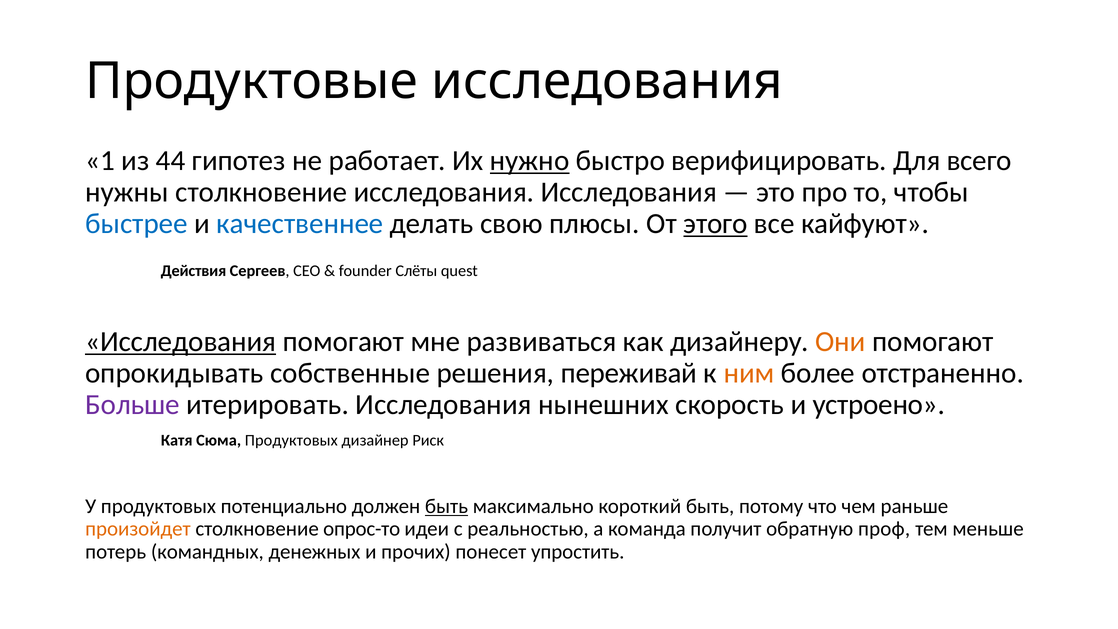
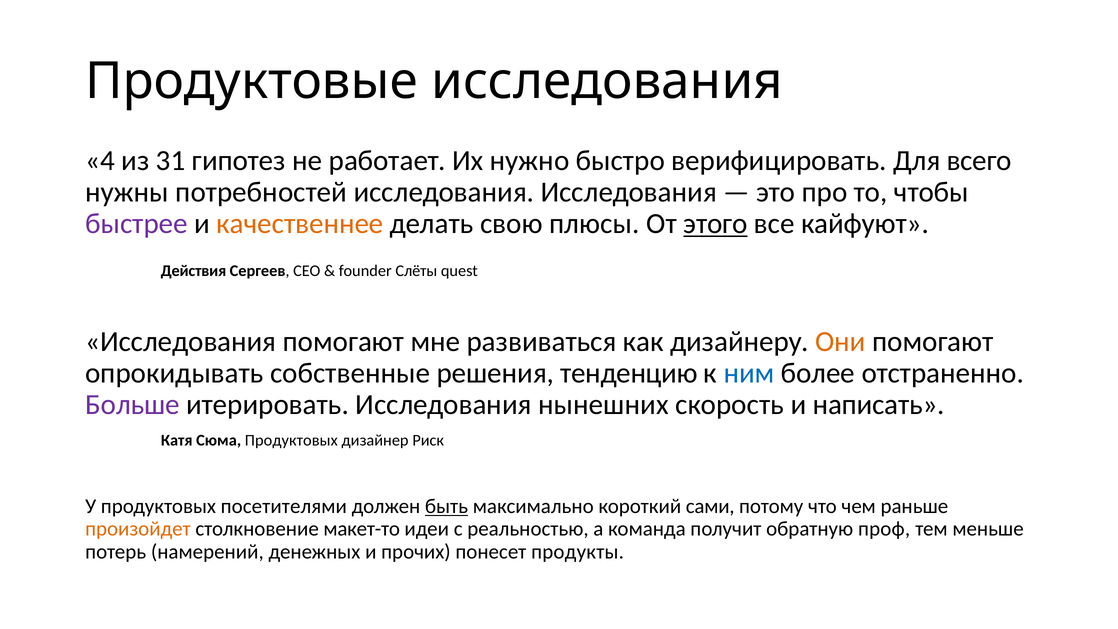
1: 1 -> 4 (100, 161)
44: 44 -> 31 (171, 161)
нужно underline: present -> none (530, 161)
нужны столкновение: столкновение -> потребностей (261, 192)
быстрее colour: blue -> purple (136, 224)
качественнее colour: blue -> orange (300, 224)
Исследования underline: present -> none (181, 342)
переживай: переживай -> тенденцию (629, 373)
ним colour: orange -> blue (749, 373)
устроено: устроено -> написать (879, 404)
потенциально: потенциально -> посетителями (284, 506)
короткий быть: быть -> сами (710, 506)
опрос-то: опрос-то -> макет-то (362, 529)
командных: командных -> намерений (207, 552)
упростить: упростить -> продукты (578, 552)
